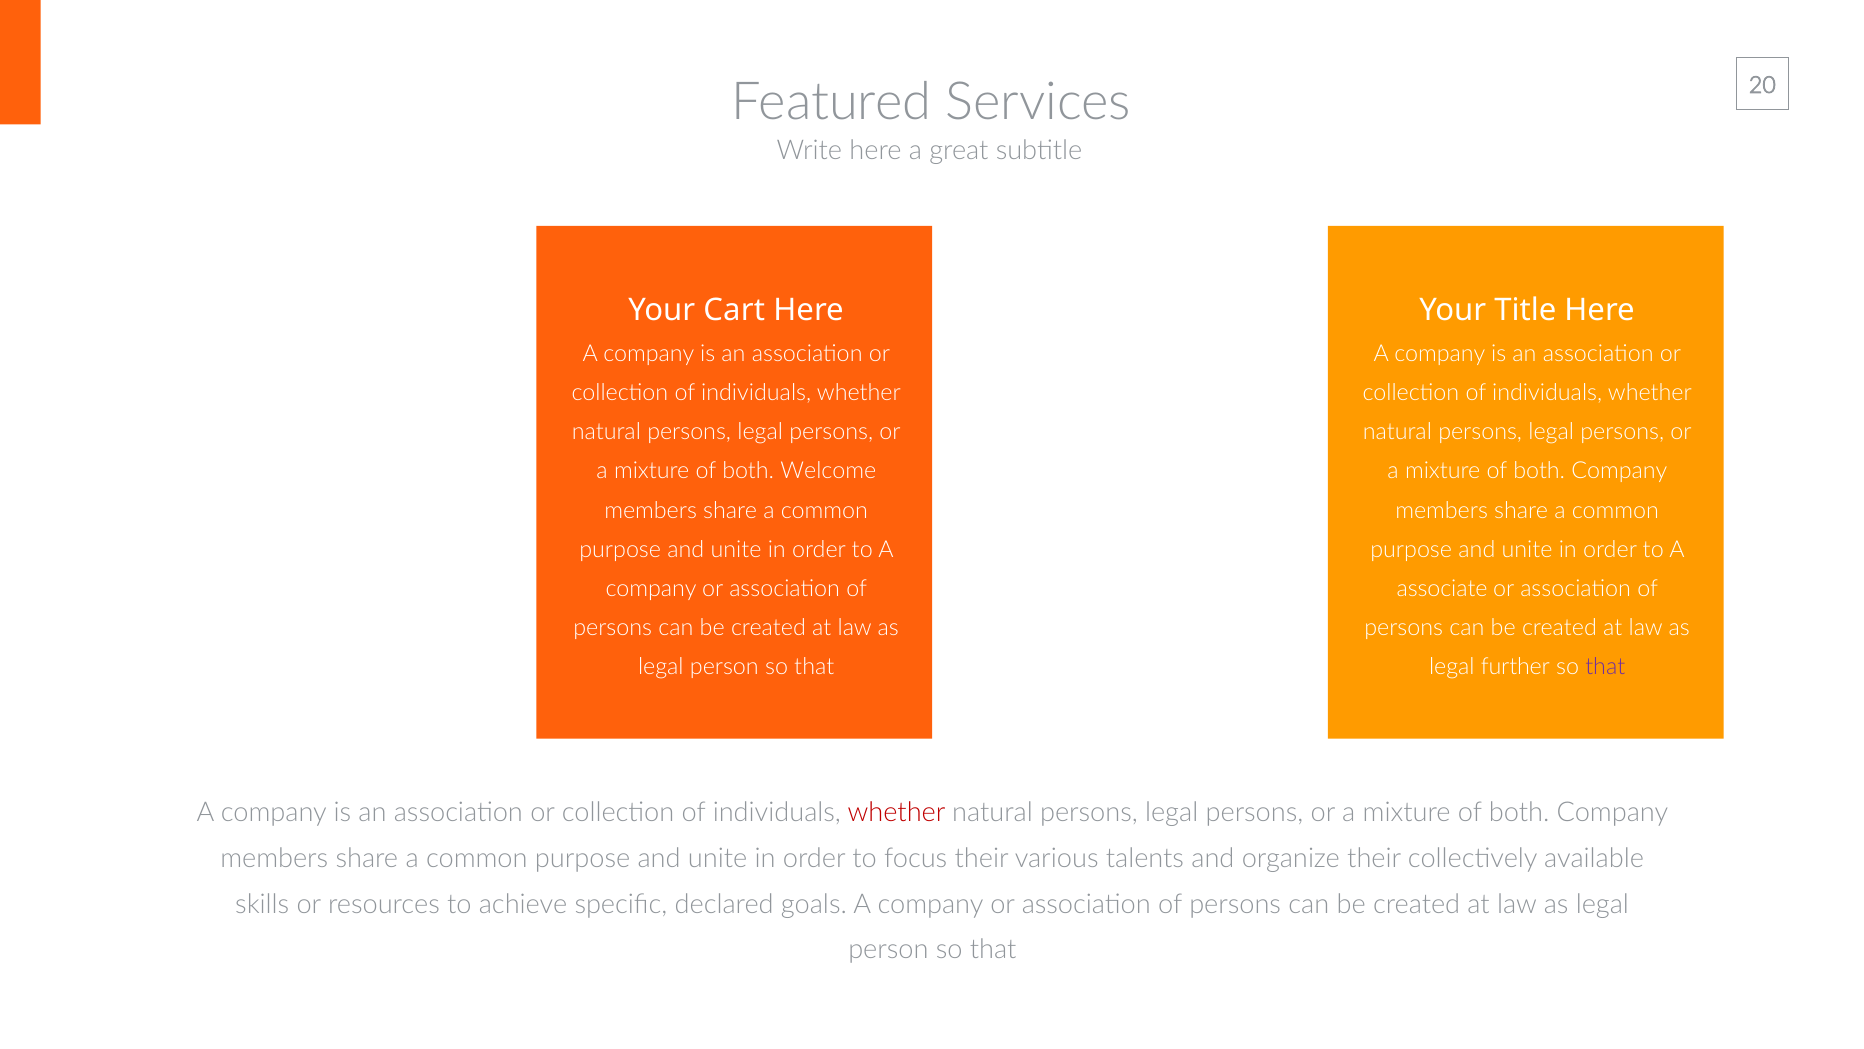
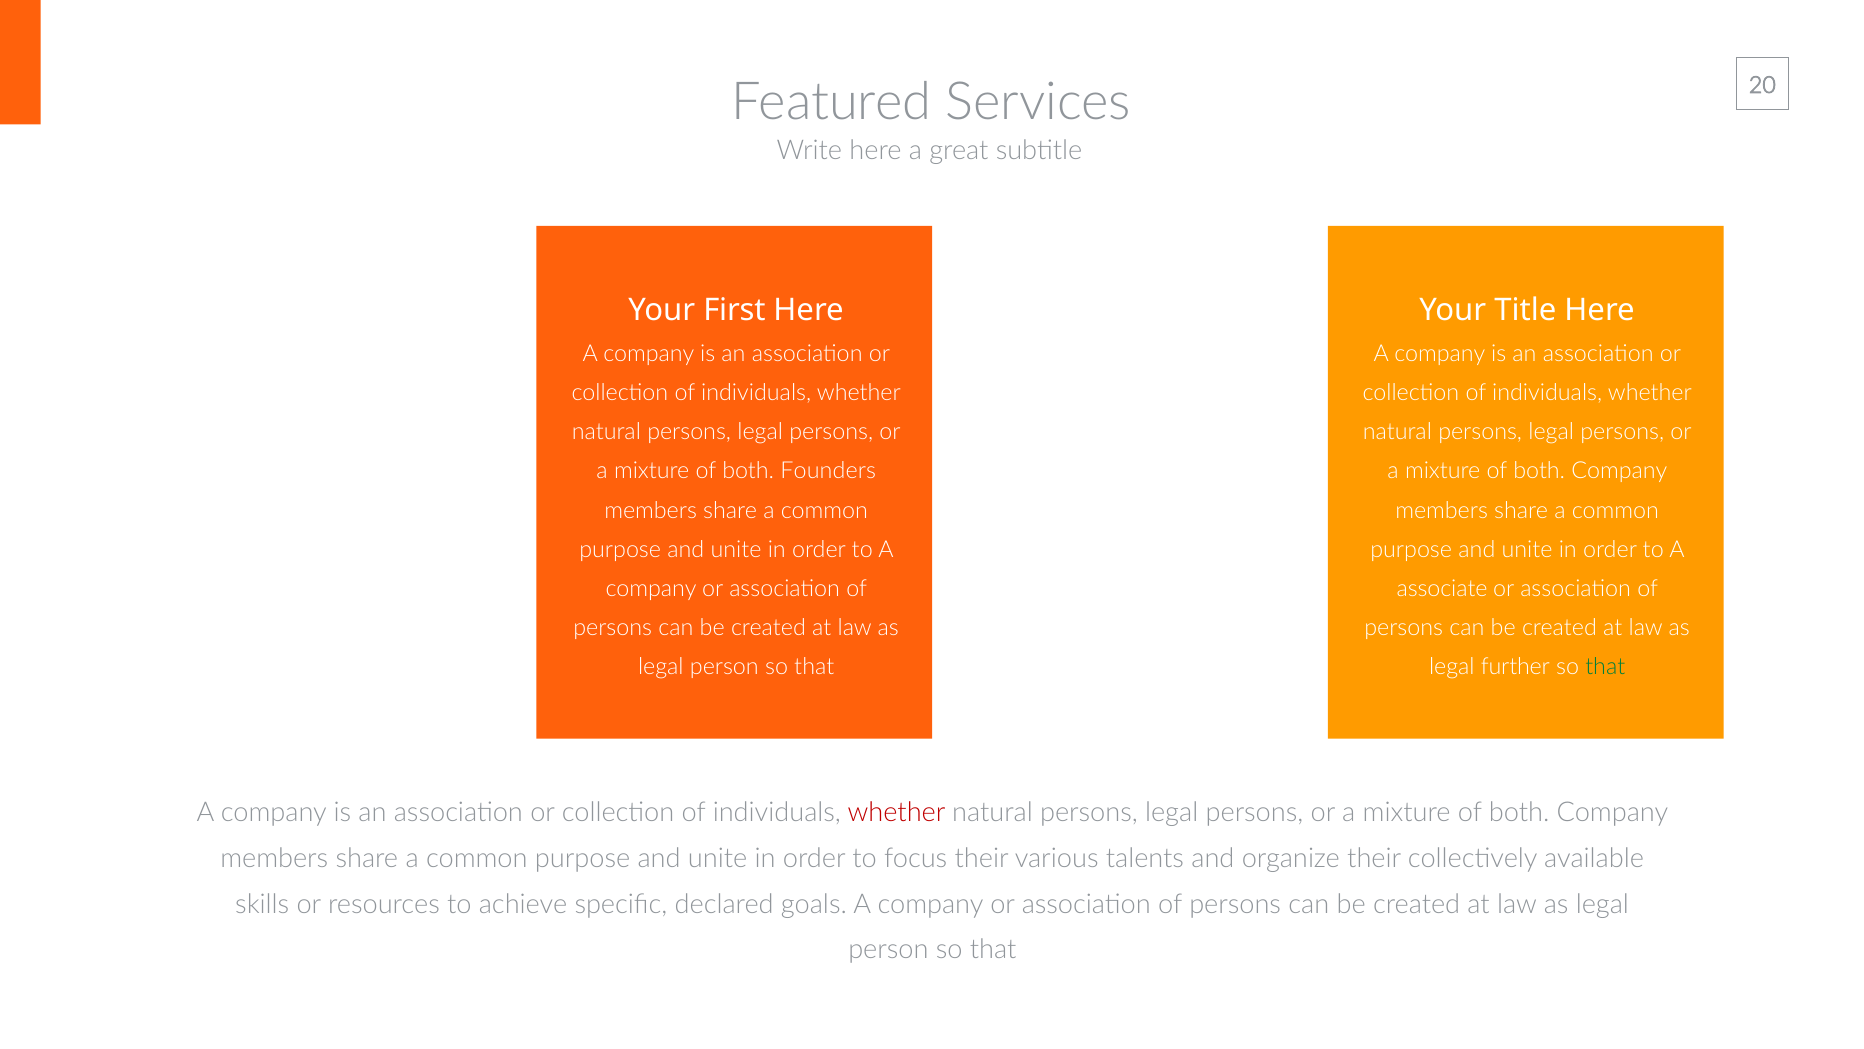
Cart: Cart -> First (734, 310)
Welcome: Welcome -> Founders (828, 471)
that colour: purple -> green (1605, 667)
